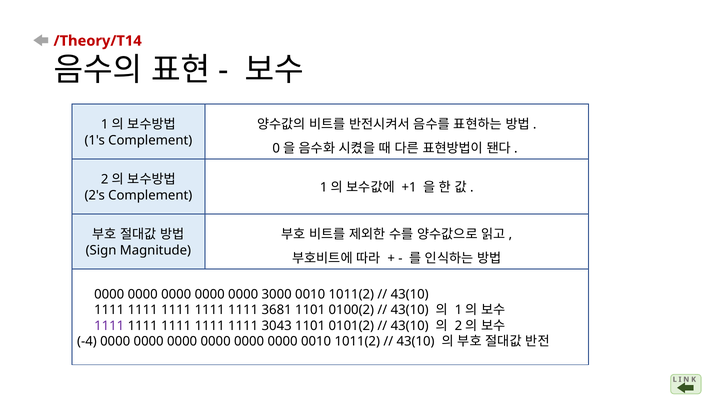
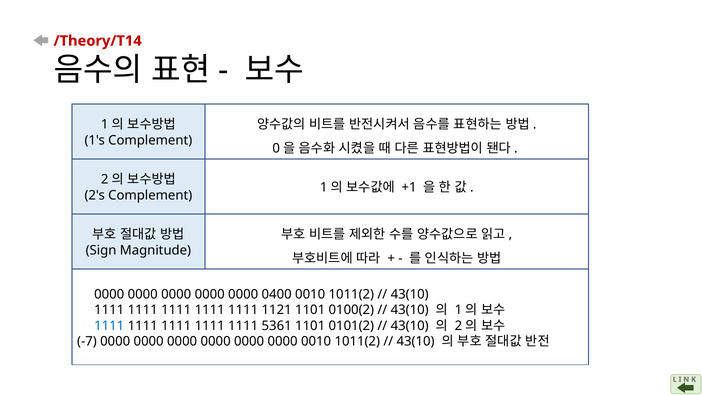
3000: 3000 -> 0400 (277, 294)
3681: 3681 -> 1121 (277, 310)
1111 colour: purple -> blue (109, 326)
3043: 3043 -> 5361 (277, 326)
-4: -4 -> -7 (87, 341)
